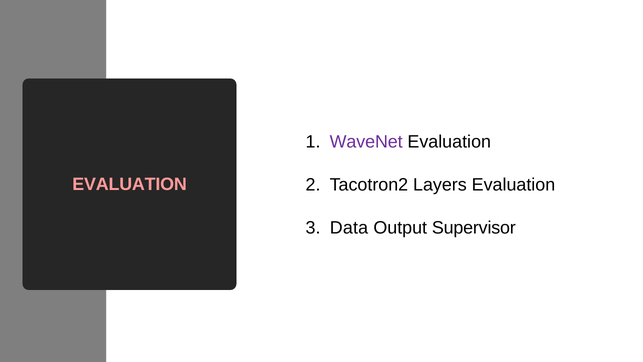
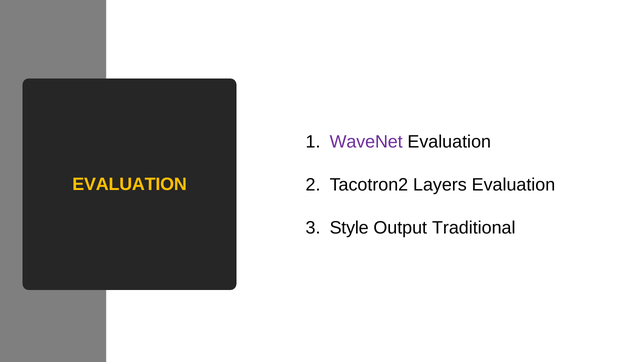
EVALUATION colour: pink -> yellow (130, 184)
Data: Data -> Style (349, 228)
Supervisor: Supervisor -> Traditional (474, 228)
